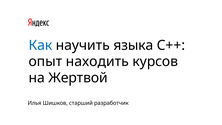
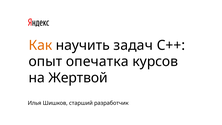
Как colour: blue -> orange (40, 45)
языка: языка -> задач (133, 45)
находить: находить -> опечатка (97, 61)
